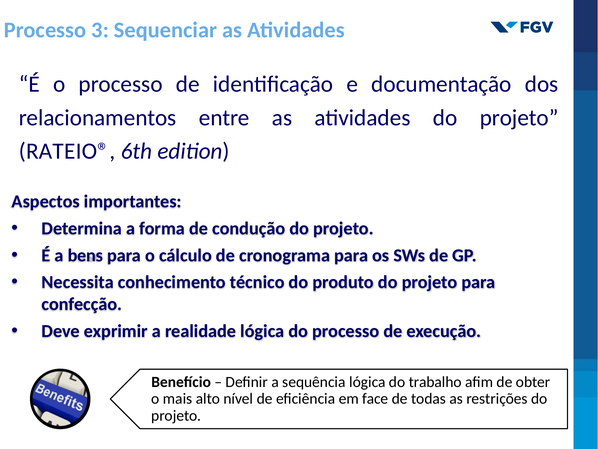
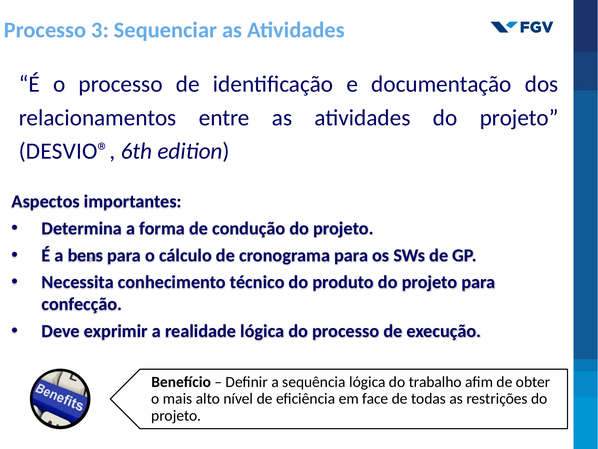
RATEIO®: RATEIO® -> DESVIO® (67, 151)
